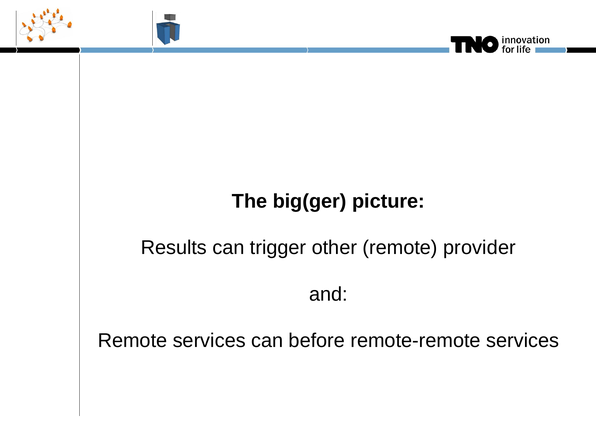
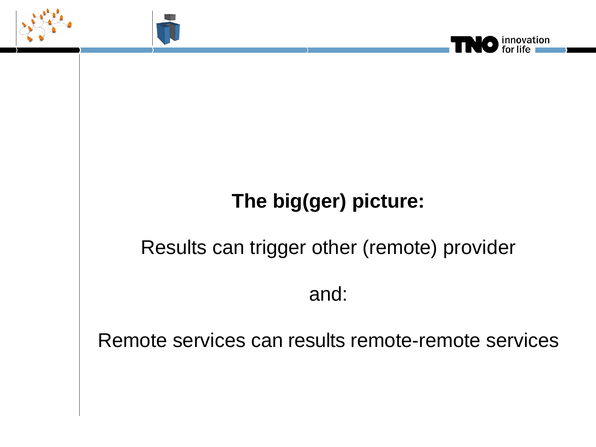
can before: before -> results (317, 340)
